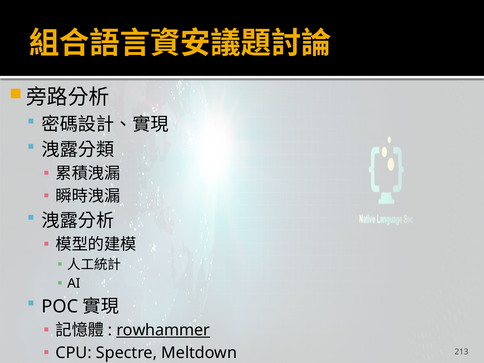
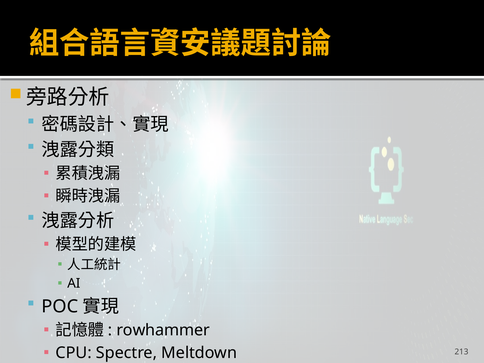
rowhammer underline: present -> none (163, 330)
